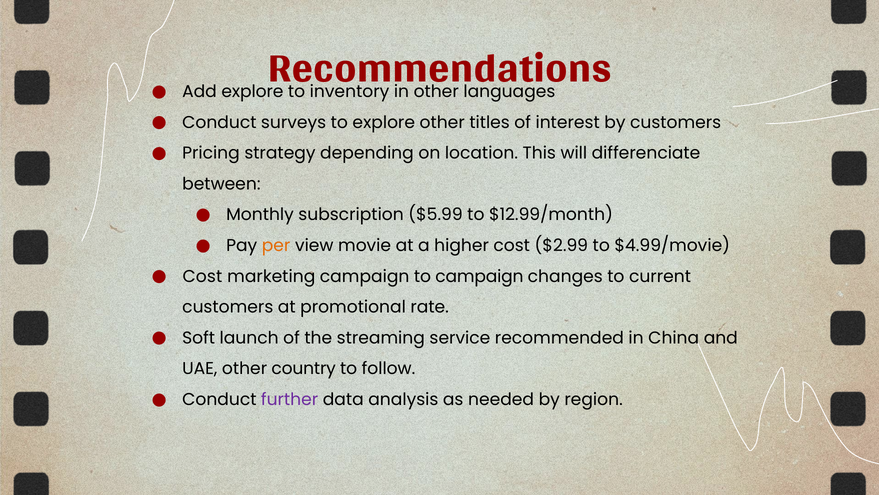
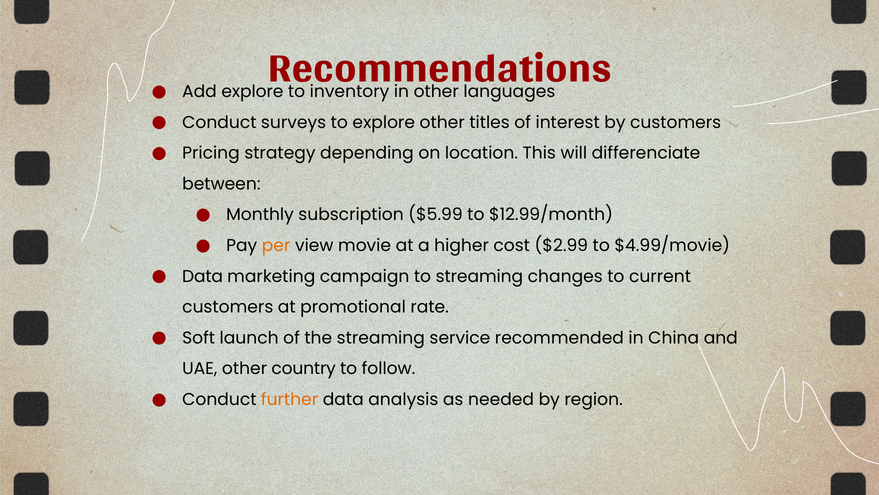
Cost: Cost -> Data (203, 276)
to campaign: campaign -> streaming (479, 276)
further colour: purple -> orange (290, 399)
